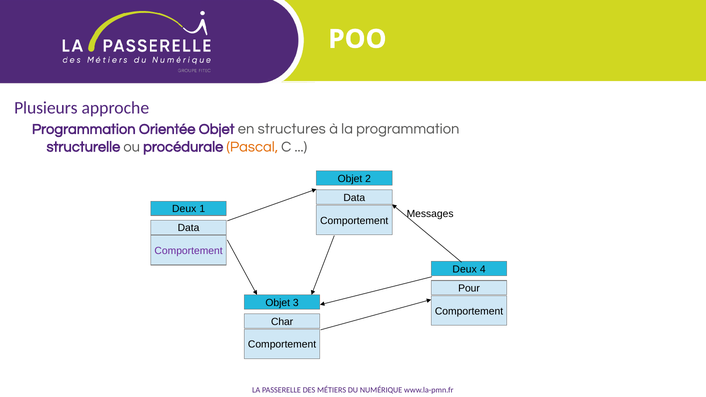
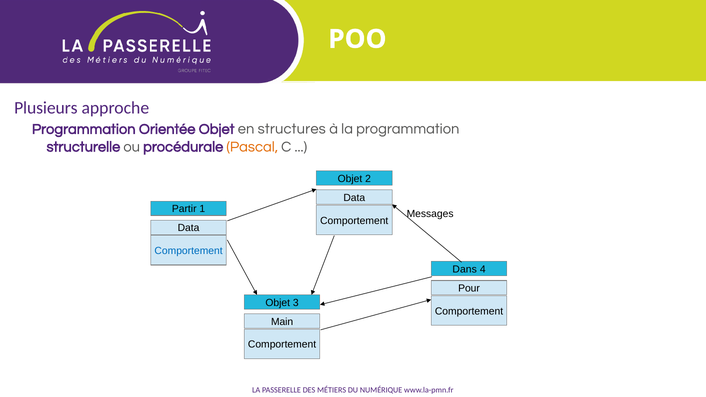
Deux: Deux -> Partir (184, 209)
Comportement colour: purple -> blue (189, 251)
Deux: Deux -> Dans (465, 269)
Char: Char -> Main (282, 322)
